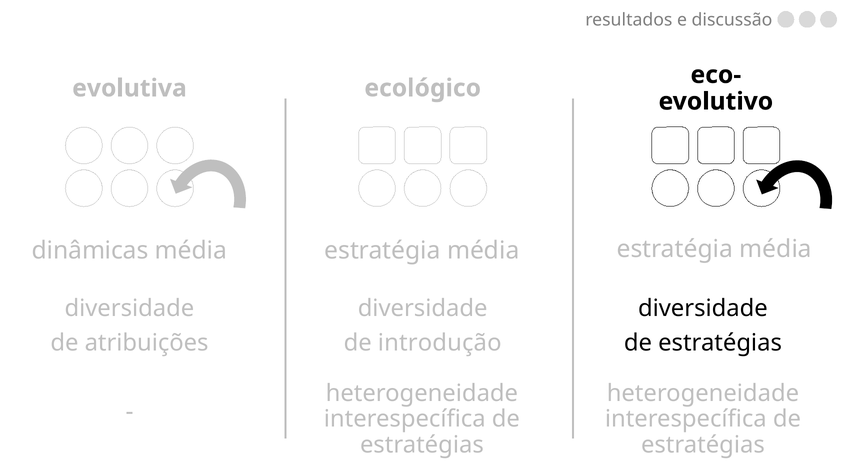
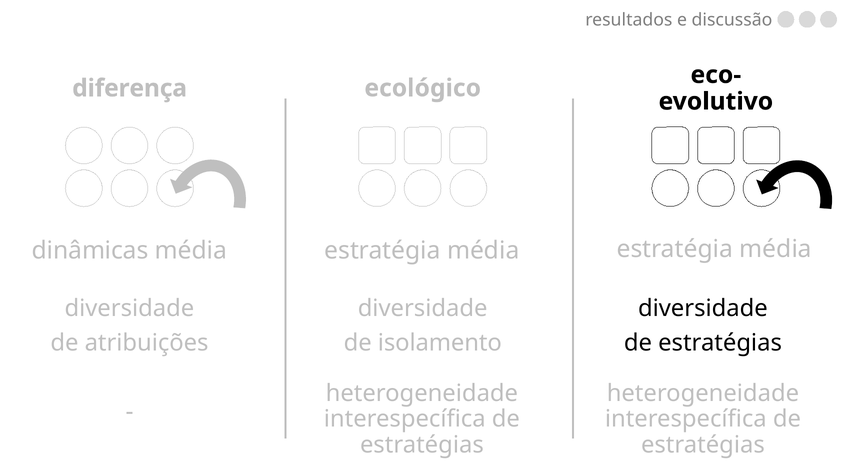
evolutiva: evolutiva -> diferença (130, 88)
introdução: introdução -> isolamento (440, 343)
